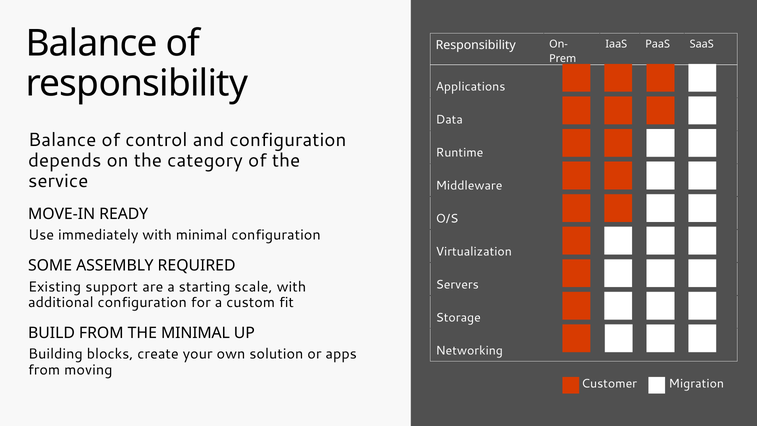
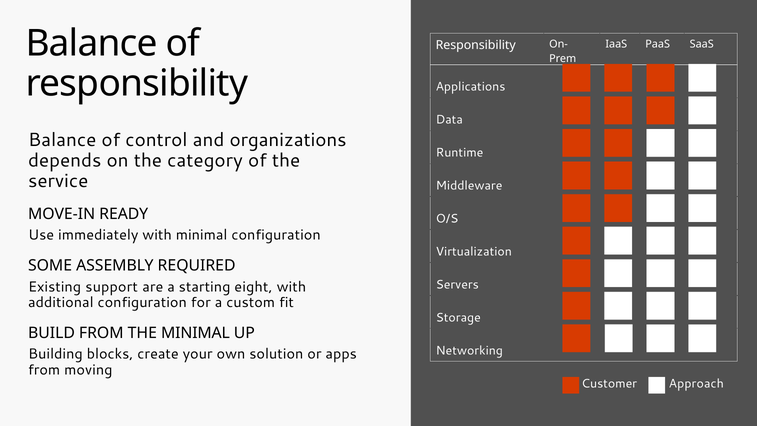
and configuration: configuration -> organizations (288, 140)
scale: scale -> eight (253, 287)
Migration: Migration -> Approach (696, 384)
